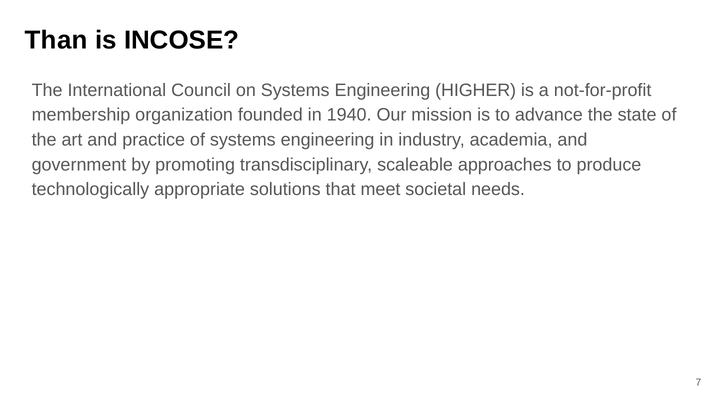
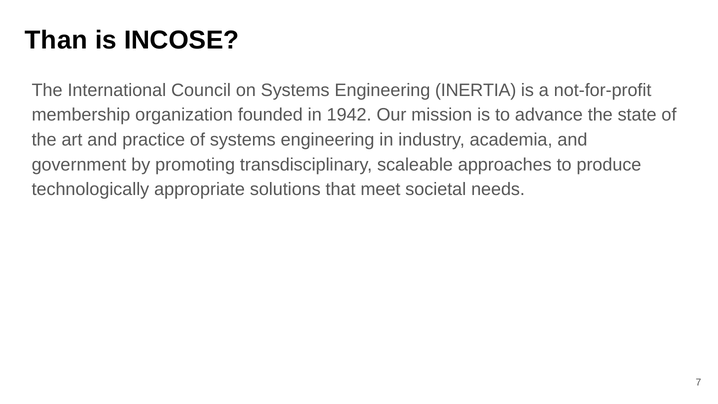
HIGHER: HIGHER -> INERTIA (476, 90)
1940: 1940 -> 1942 (349, 115)
